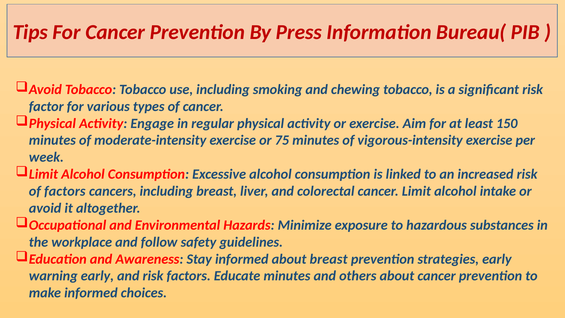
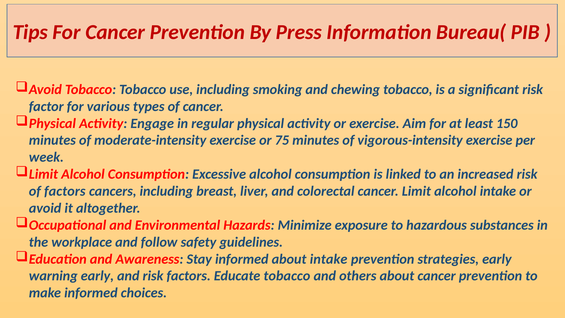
about breast: breast -> intake (329, 259)
Educate minutes: minutes -> tobacco (287, 276)
